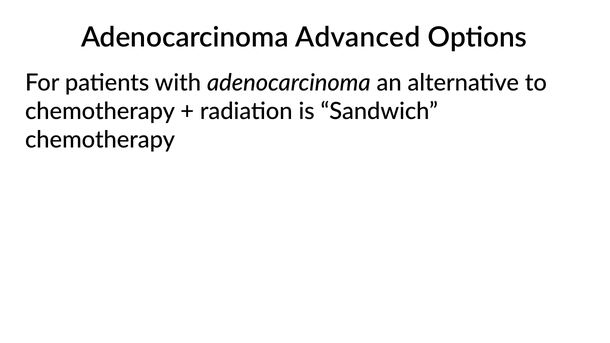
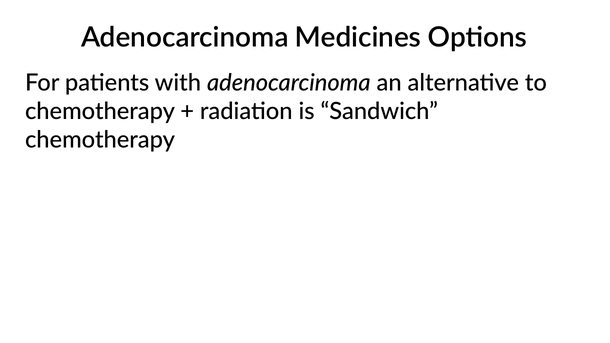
Advanced: Advanced -> Medicines (358, 38)
